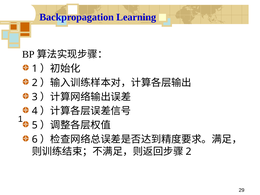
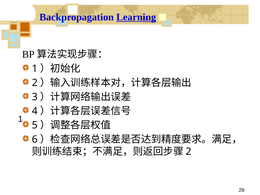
Learning underline: none -> present (136, 17)
